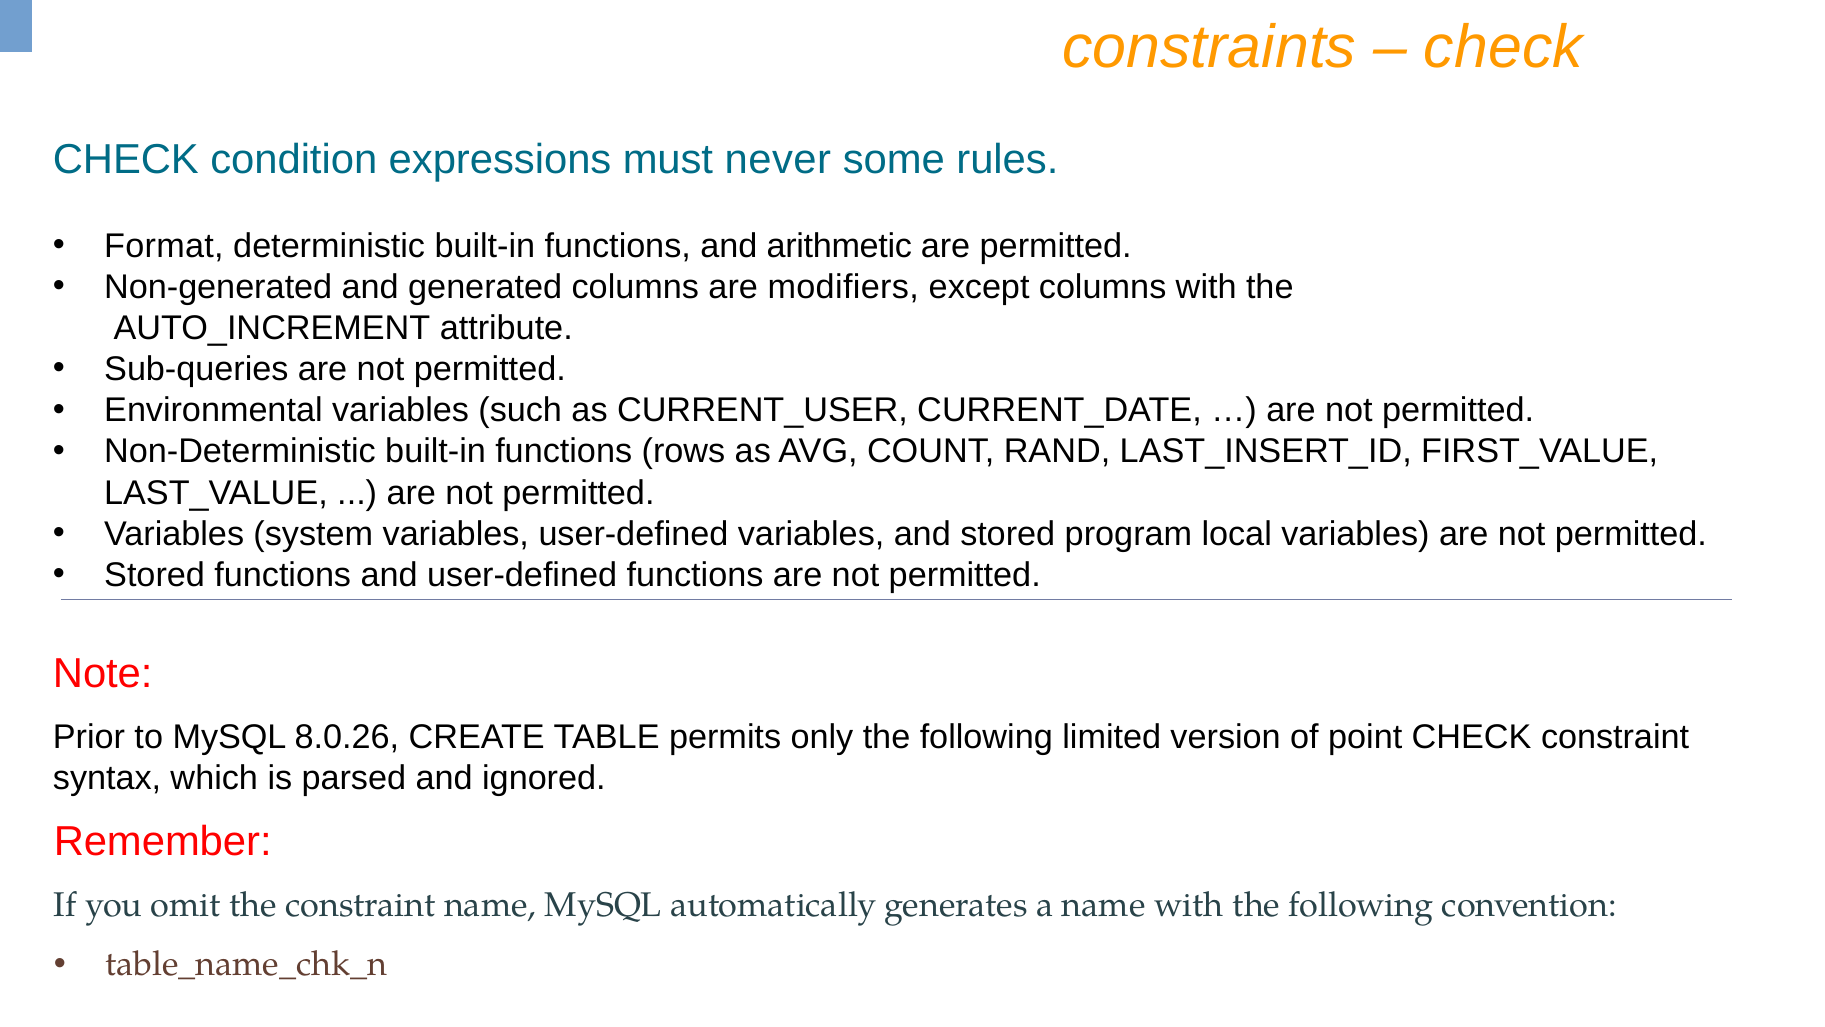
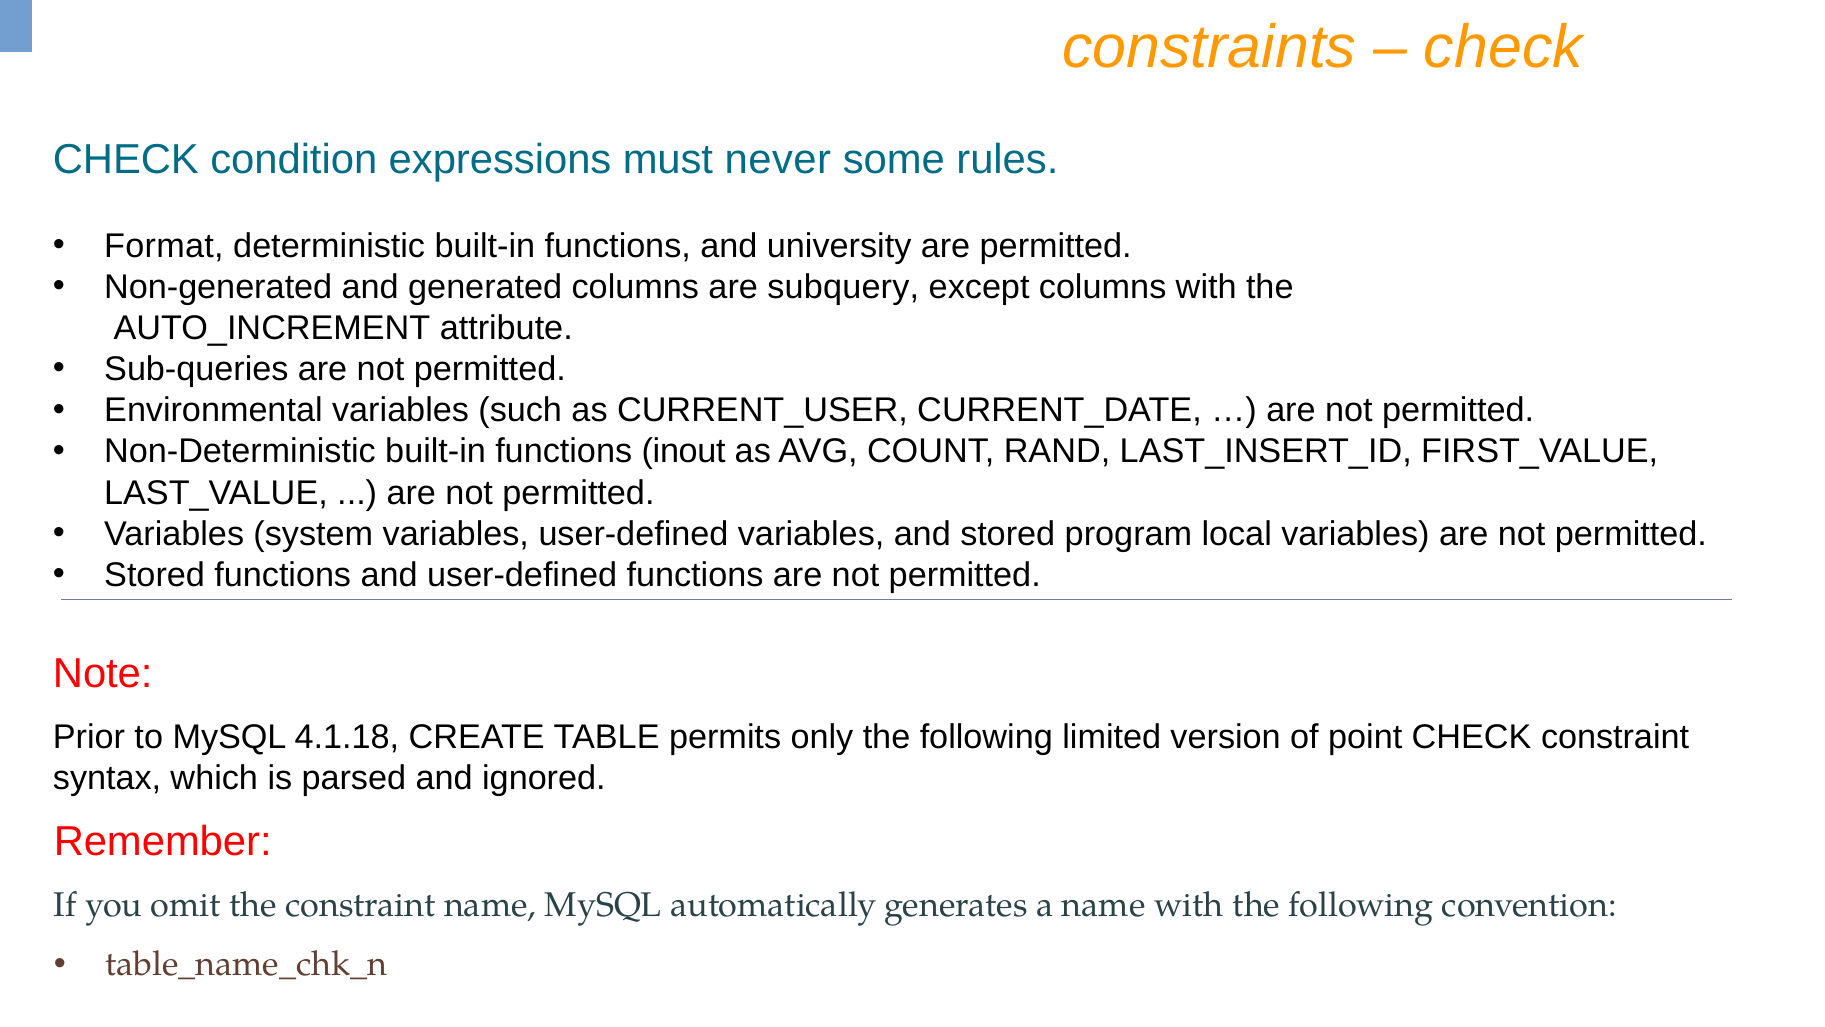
arithmetic: arithmetic -> university (839, 246)
modifiers: modifiers -> subquery (843, 287)
rows: rows -> inout (684, 451)
8.0.26: 8.0.26 -> 4.1.18 (347, 736)
